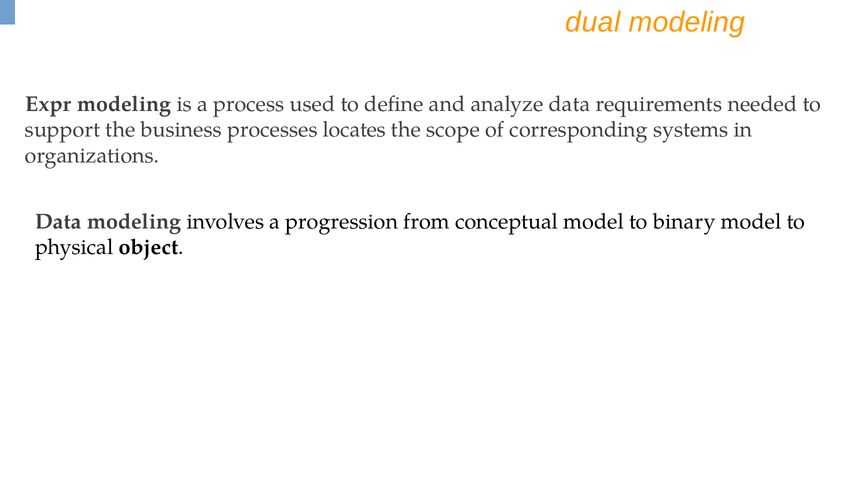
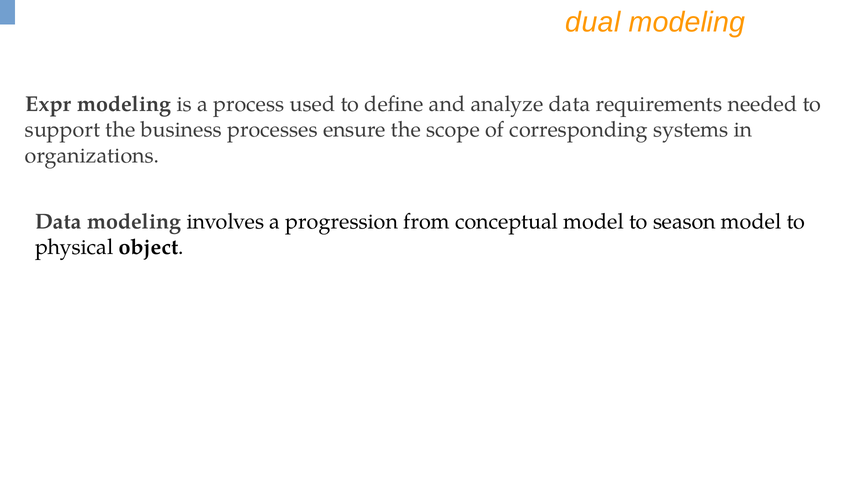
locates: locates -> ensure (354, 130)
binary: binary -> season (684, 222)
